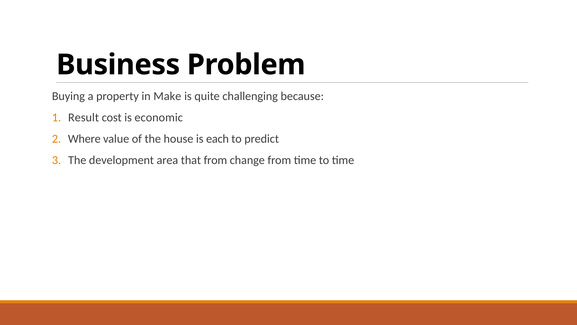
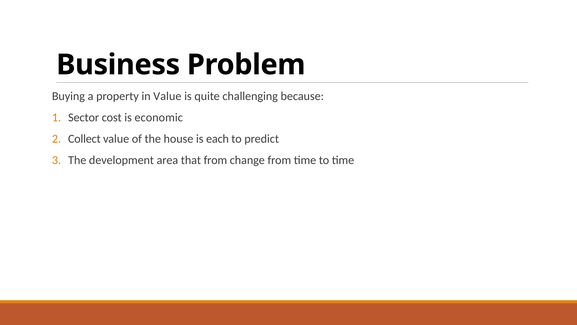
in Make: Make -> Value (167, 96)
Result: Result -> Sector (84, 117)
Where: Where -> Collect (84, 139)
